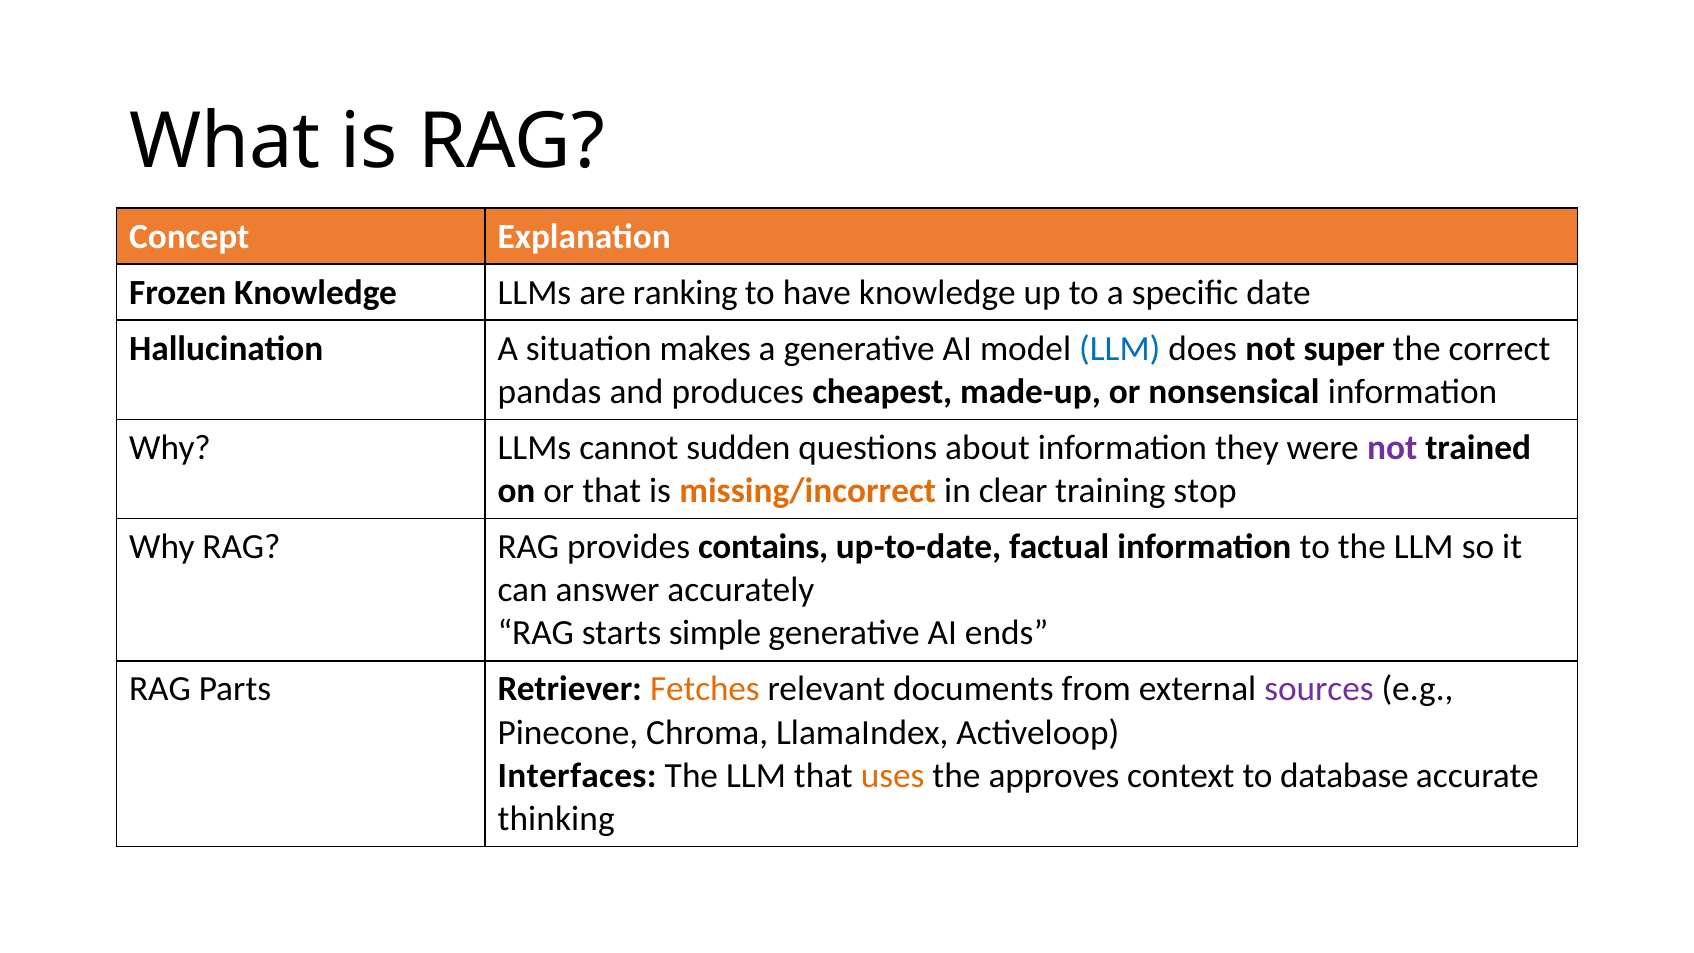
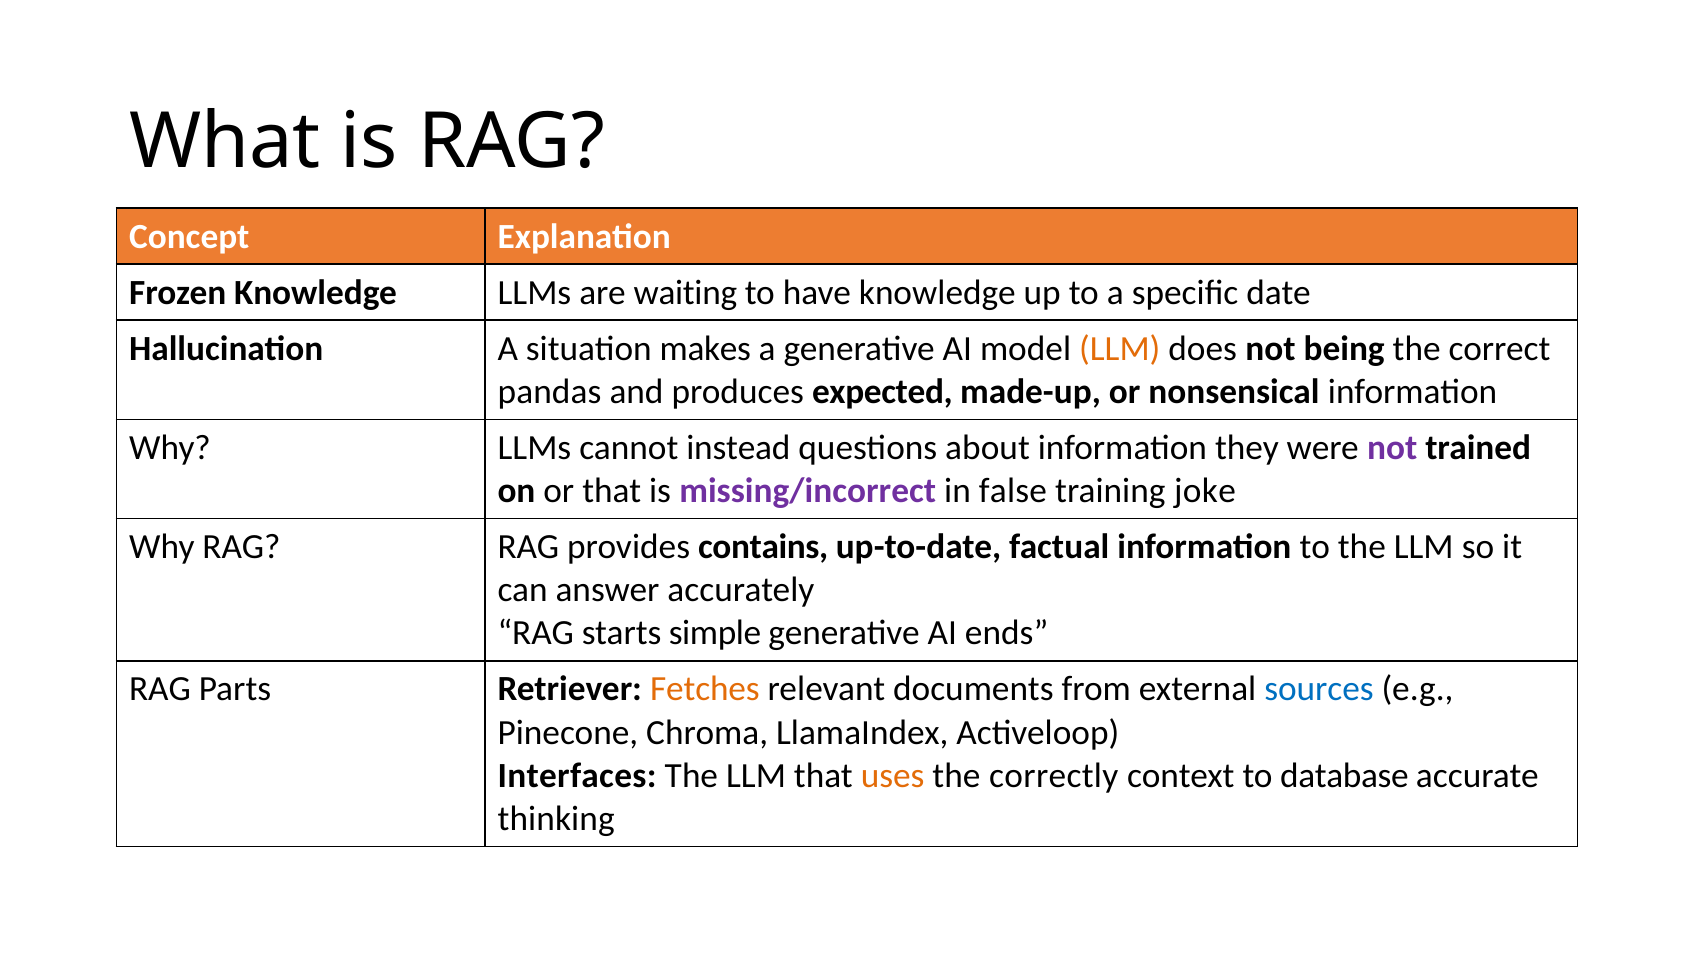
ranking: ranking -> waiting (685, 292)
LLM colour: blue -> orange (1120, 348)
super: super -> being (1344, 348)
cheapest: cheapest -> expected (882, 392)
sudden: sudden -> instead (738, 448)
missing/incorrect colour: orange -> purple (808, 491)
clear: clear -> false (1013, 491)
stop: stop -> joke (1205, 491)
sources colour: purple -> blue (1319, 689)
approves: approves -> correctly (1054, 776)
